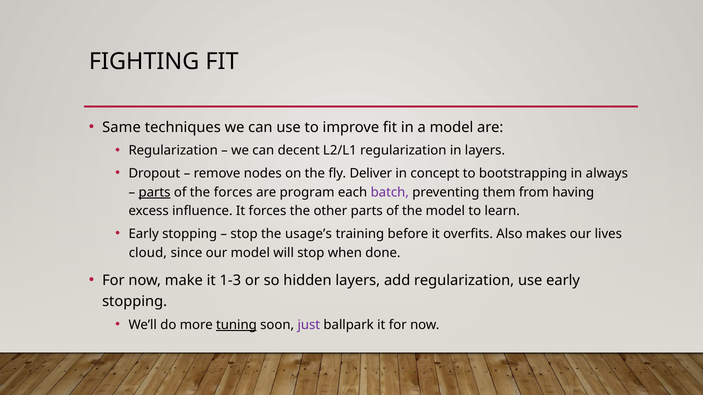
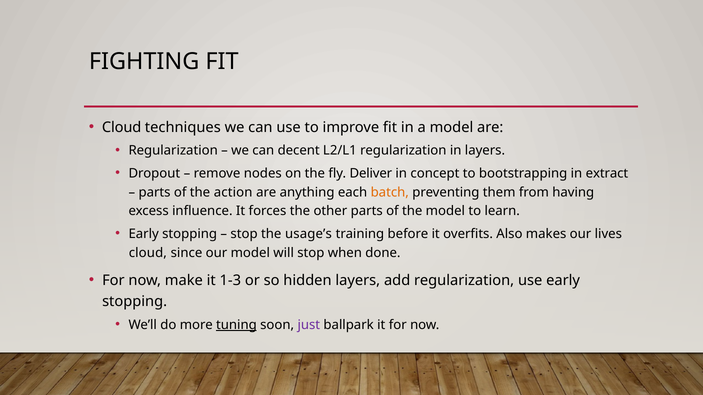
Same: Same -> Cloud (122, 127)
always: always -> extract (607, 173)
parts underline: present -> none (155, 192)
the forces: forces -> action (233, 192)
program: program -> anything (307, 192)
batch colour: purple -> orange (390, 192)
